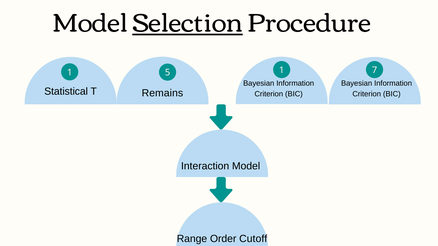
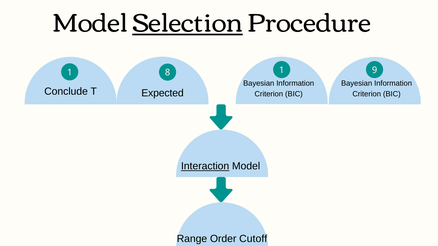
5: 5 -> 8 (168, 73)
7: 7 -> 9 (375, 70)
Statistical: Statistical -> Conclude (66, 91)
Remains: Remains -> Expected (163, 93)
Interaction underline: none -> present (205, 166)
